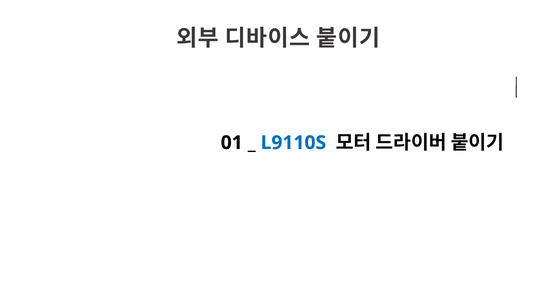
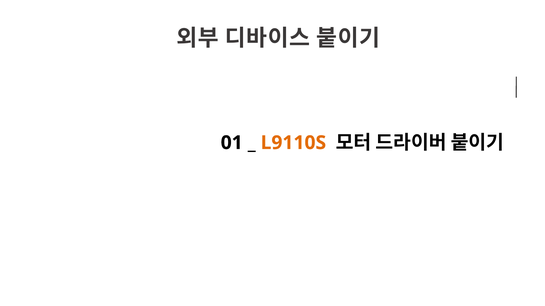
L9110S colour: blue -> orange (293, 143)
